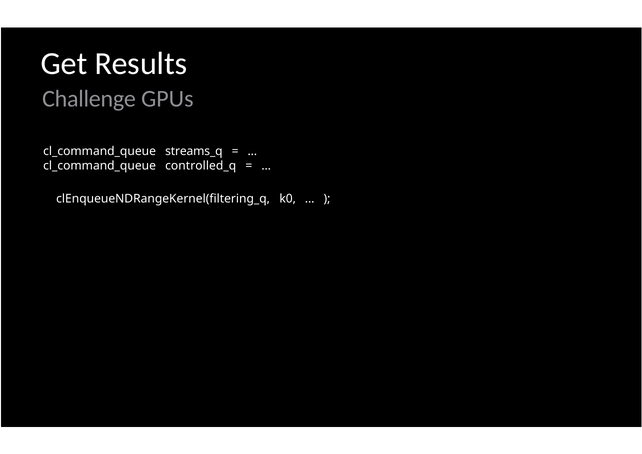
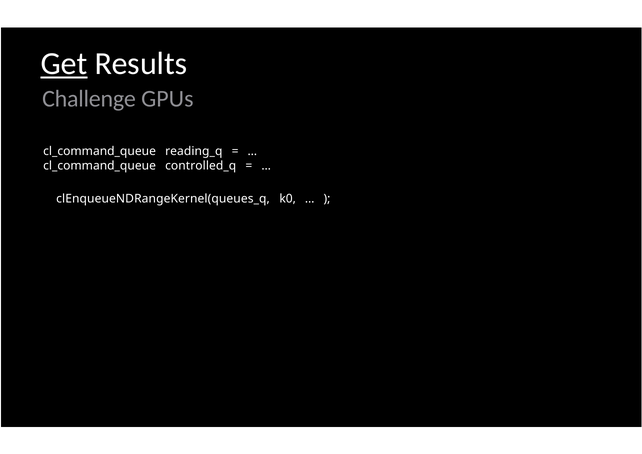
Get underline: none -> present (64, 64)
streams_q: streams_q -> reading_q (194, 151)
clEnqueueNDRangeKernel(filtering_q: clEnqueueNDRangeKernel(filtering_q -> clEnqueueNDRangeKernel(queues_q (163, 199)
